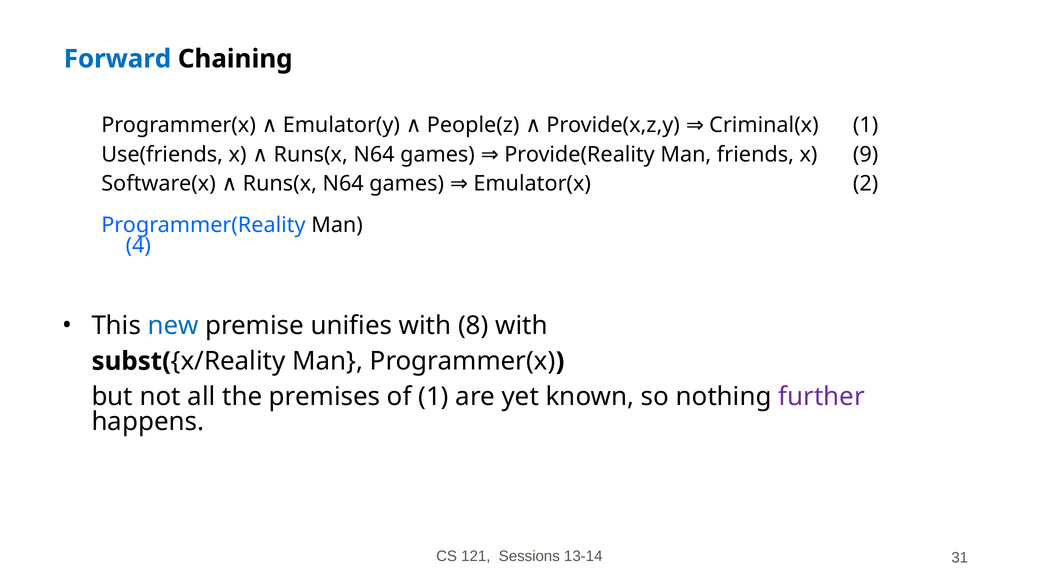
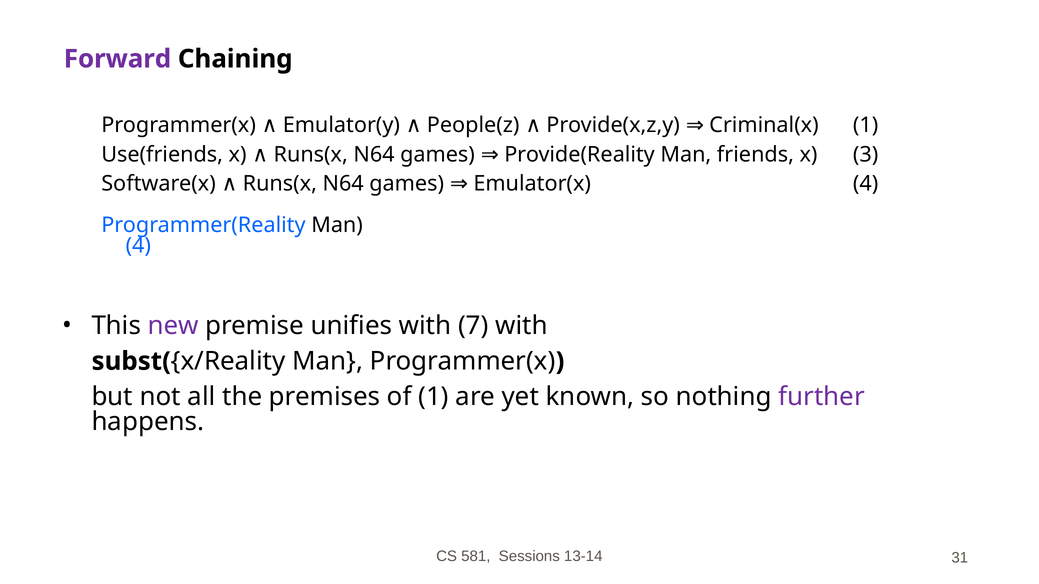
Forward colour: blue -> purple (117, 59)
9: 9 -> 3 (866, 155)
2: 2 -> 4 (866, 184)
new colour: blue -> purple (173, 326)
8: 8 -> 7 (473, 326)
121: 121 -> 581 (476, 557)
